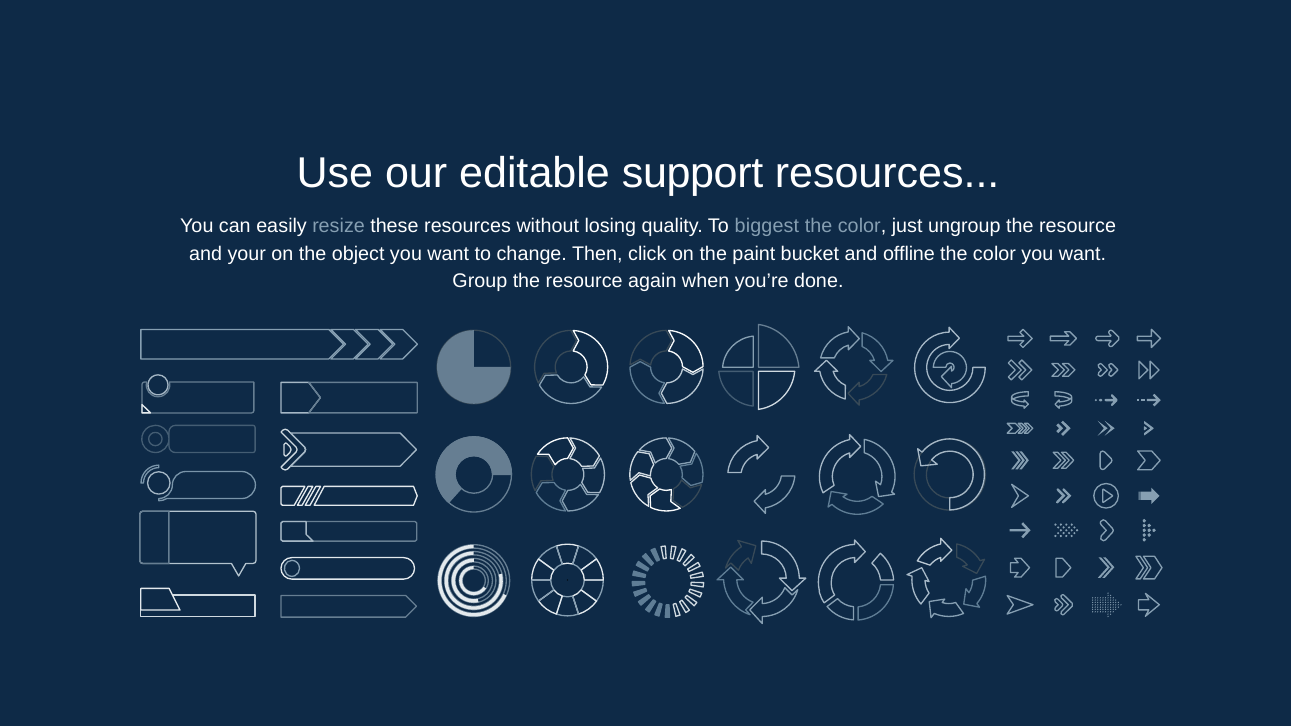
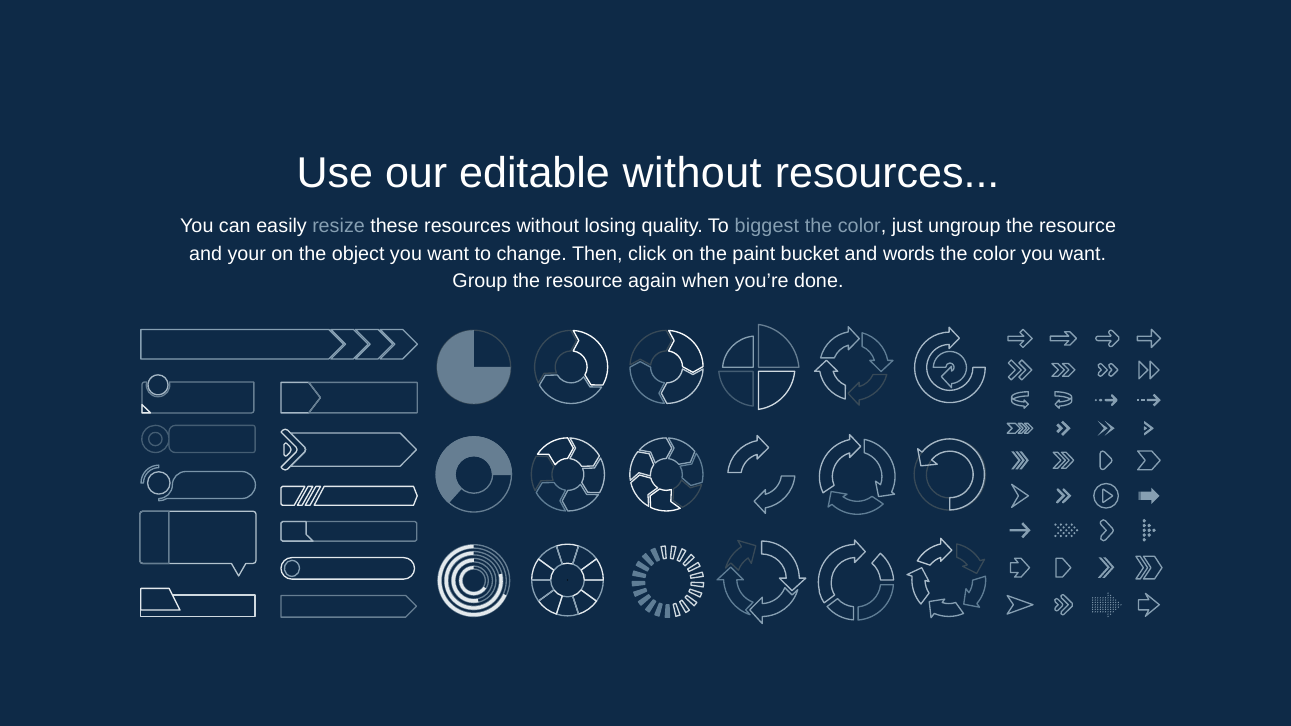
editable support: support -> without (692, 174)
offline: offline -> words (909, 254)
